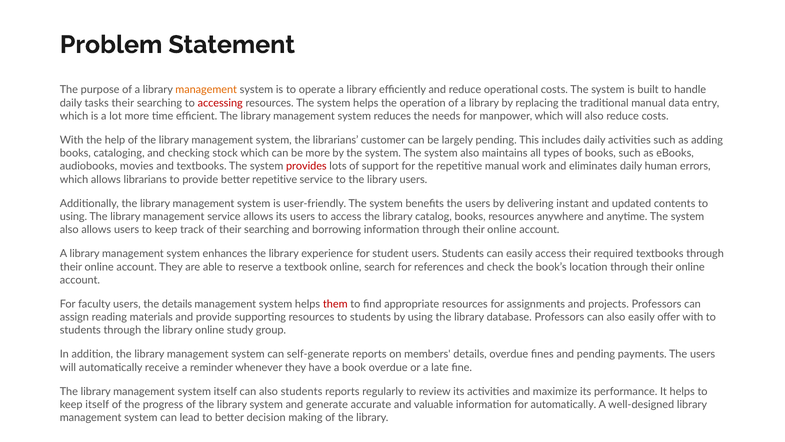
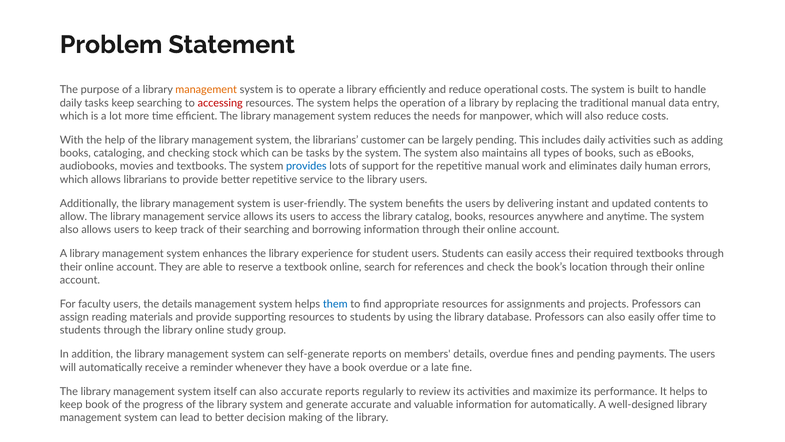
tasks their: their -> keep (123, 103)
be more: more -> tasks (318, 153)
provides colour: red -> blue (306, 166)
using: using -> allow (73, 216)
them colour: red -> blue (335, 304)
offer with: with -> time (693, 317)
also students: students -> accurate (302, 391)
keep itself: itself -> book (97, 404)
